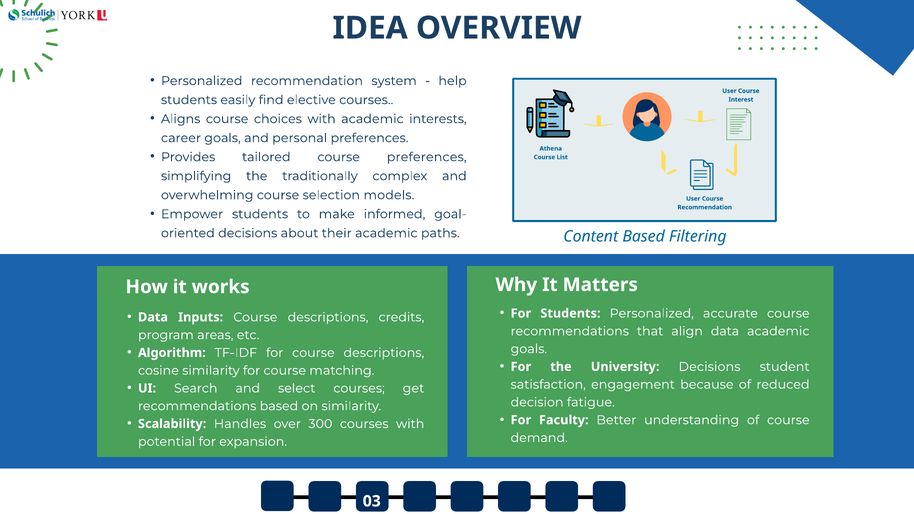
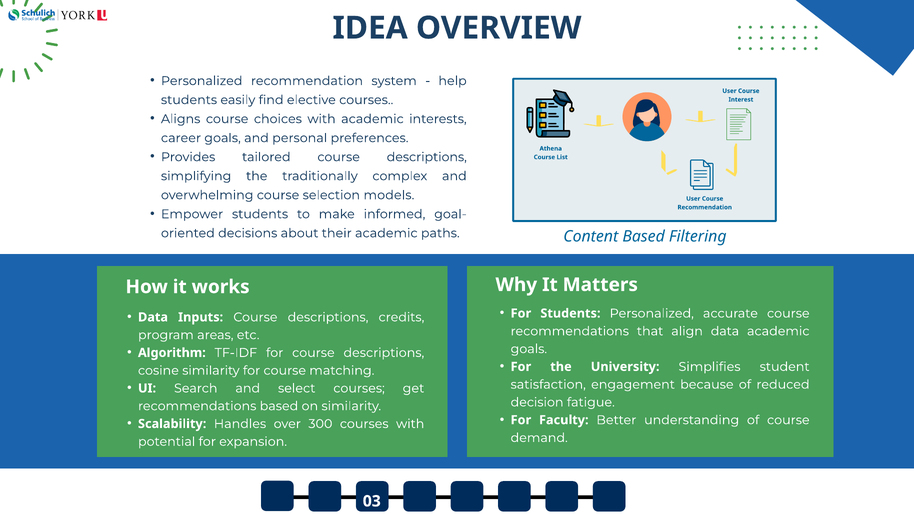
tailored course preferences: preferences -> descriptions (427, 157)
University Decisions: Decisions -> Simplifies (710, 367)
